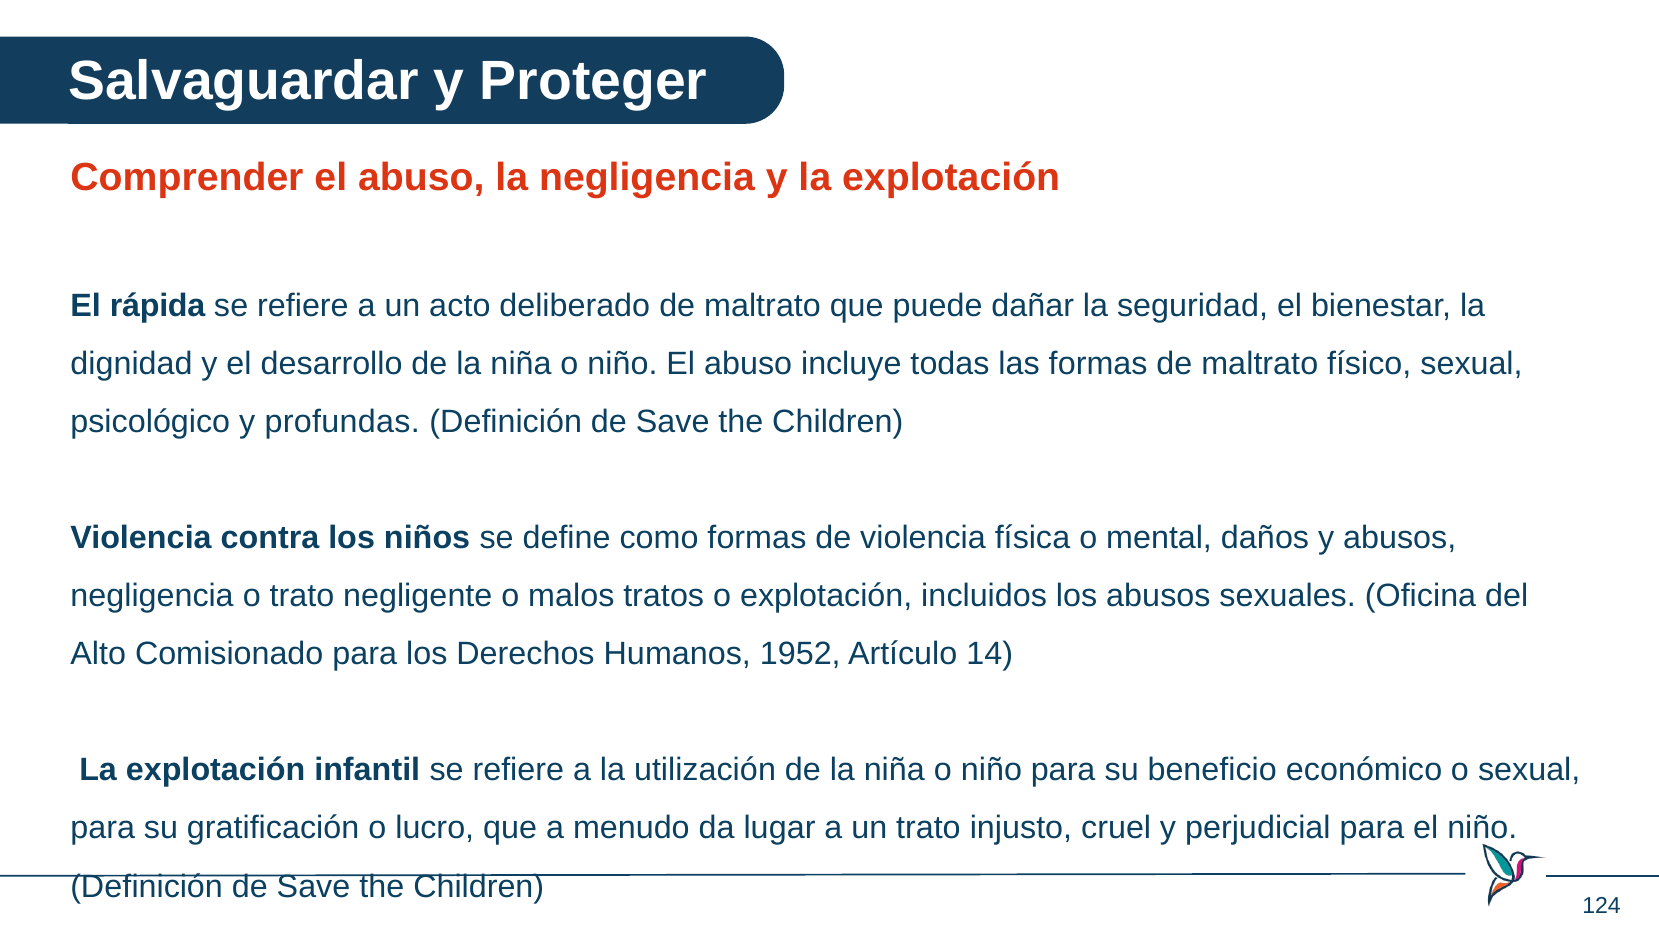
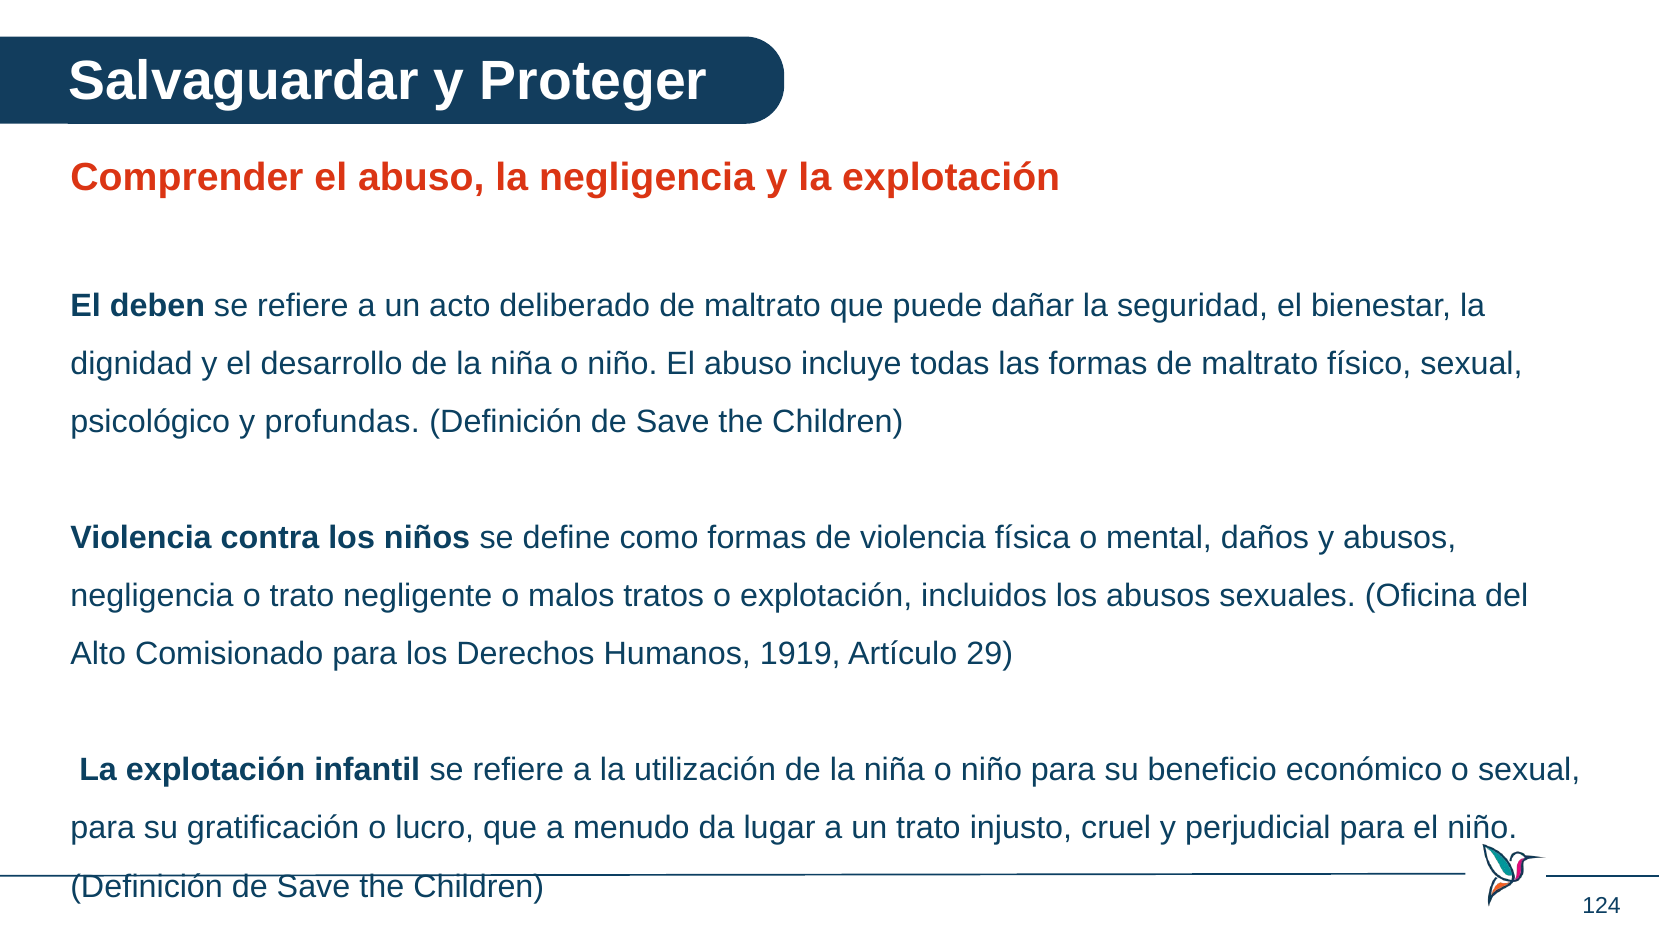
rápida: rápida -> deben (157, 306)
1952: 1952 -> 1919 (800, 654)
14: 14 -> 29 (990, 654)
